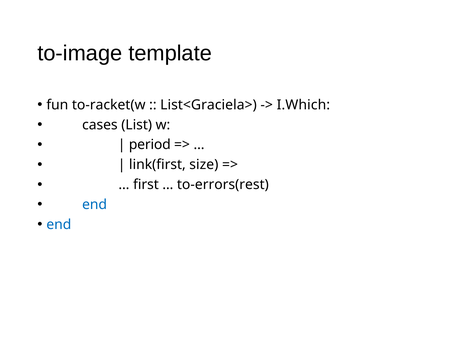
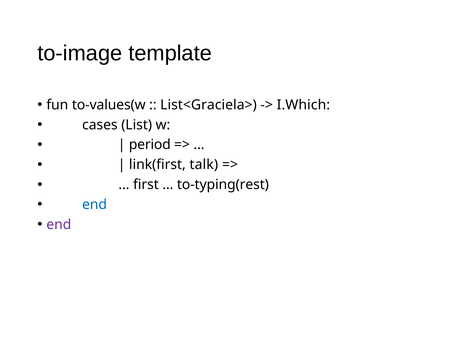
to-racket(w: to-racket(w -> to-values(w (109, 105)
size: size -> talk (204, 165)
to-errors(rest: to-errors(rest -> to-typing(rest (223, 185)
end colour: blue -> purple (59, 225)
